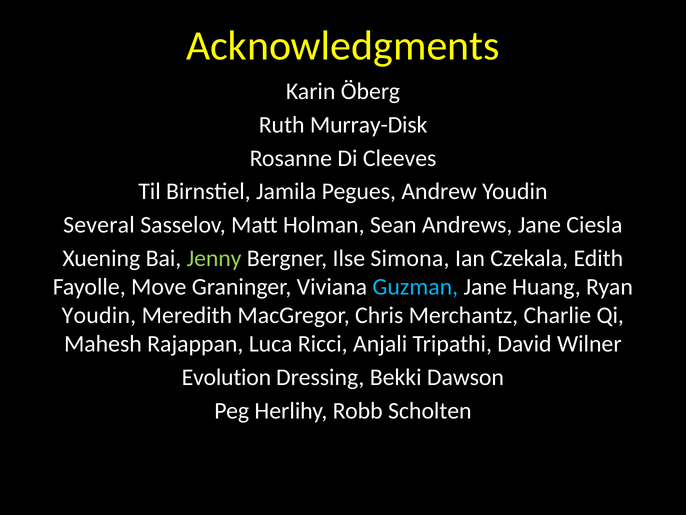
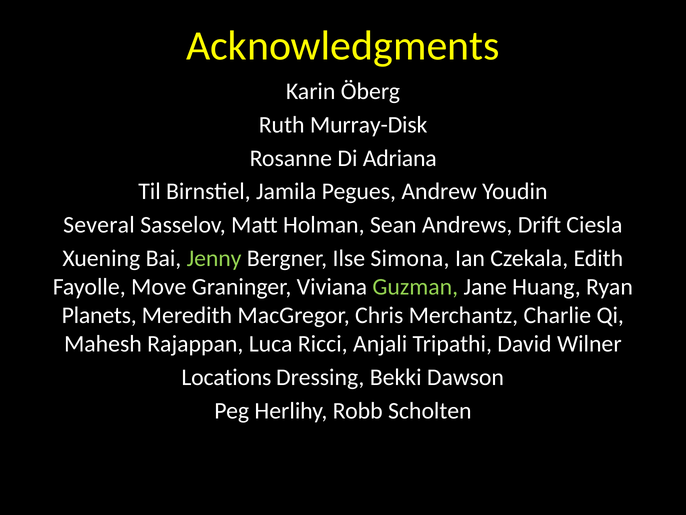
Cleeves: Cleeves -> Adriana (400, 158)
Andrews Jane: Jane -> Drift (539, 225)
Guzman colour: light blue -> light green (415, 287)
Youdin: Youdin -> Planets (99, 315)
Evolution: Evolution -> Locations (226, 377)
